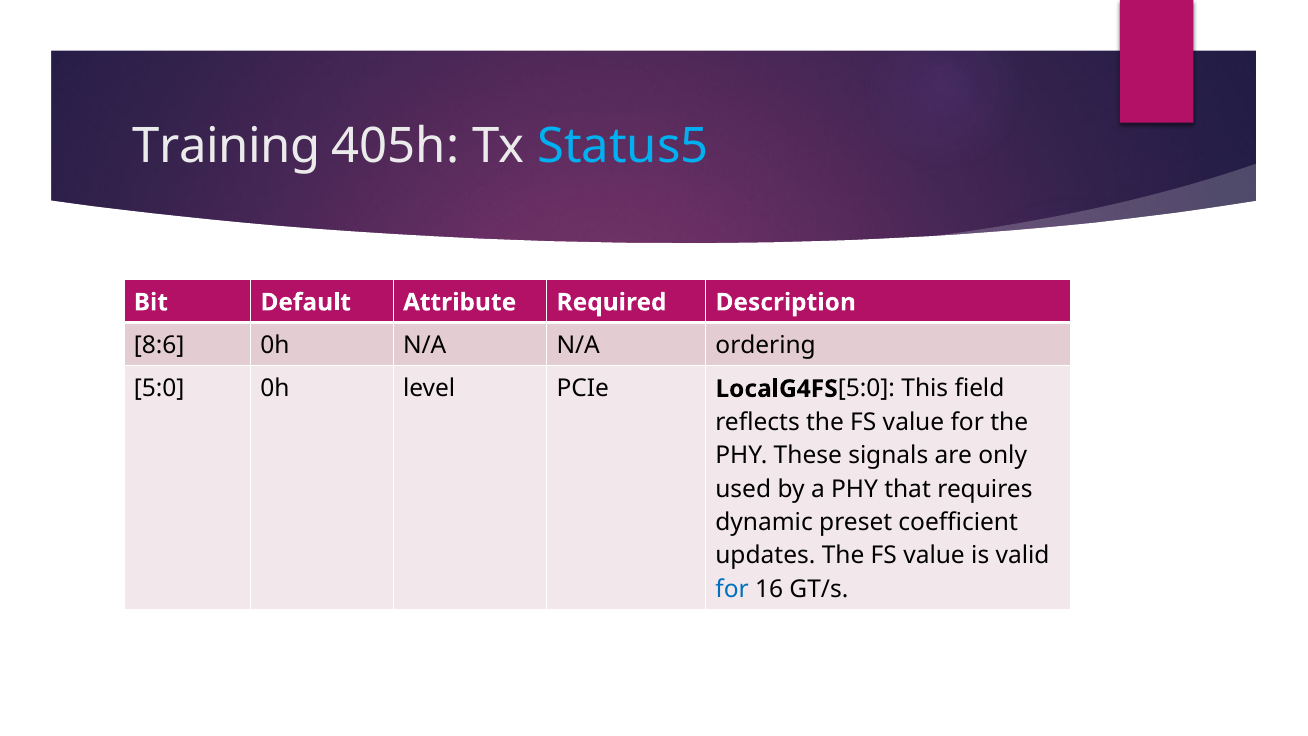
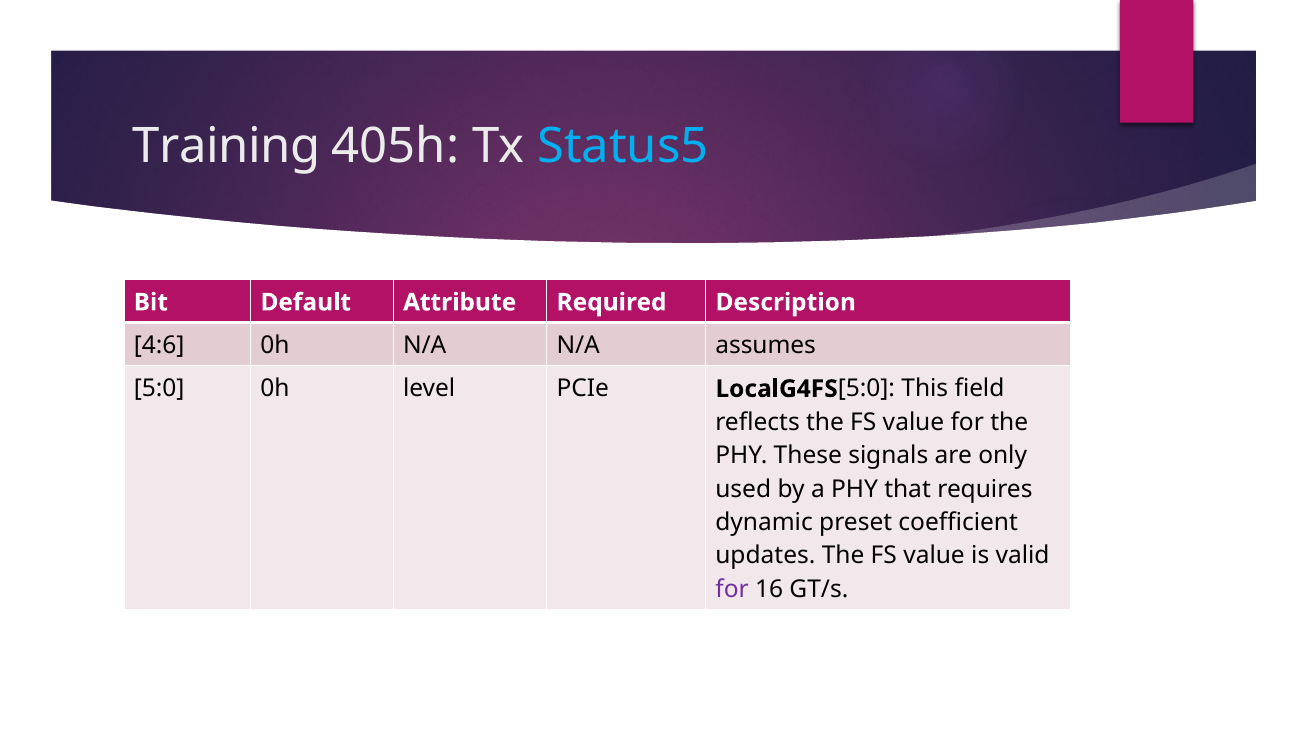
8:6: 8:6 -> 4:6 (159, 345)
ordering: ordering -> assumes (766, 345)
for colour: blue -> purple (732, 589)
